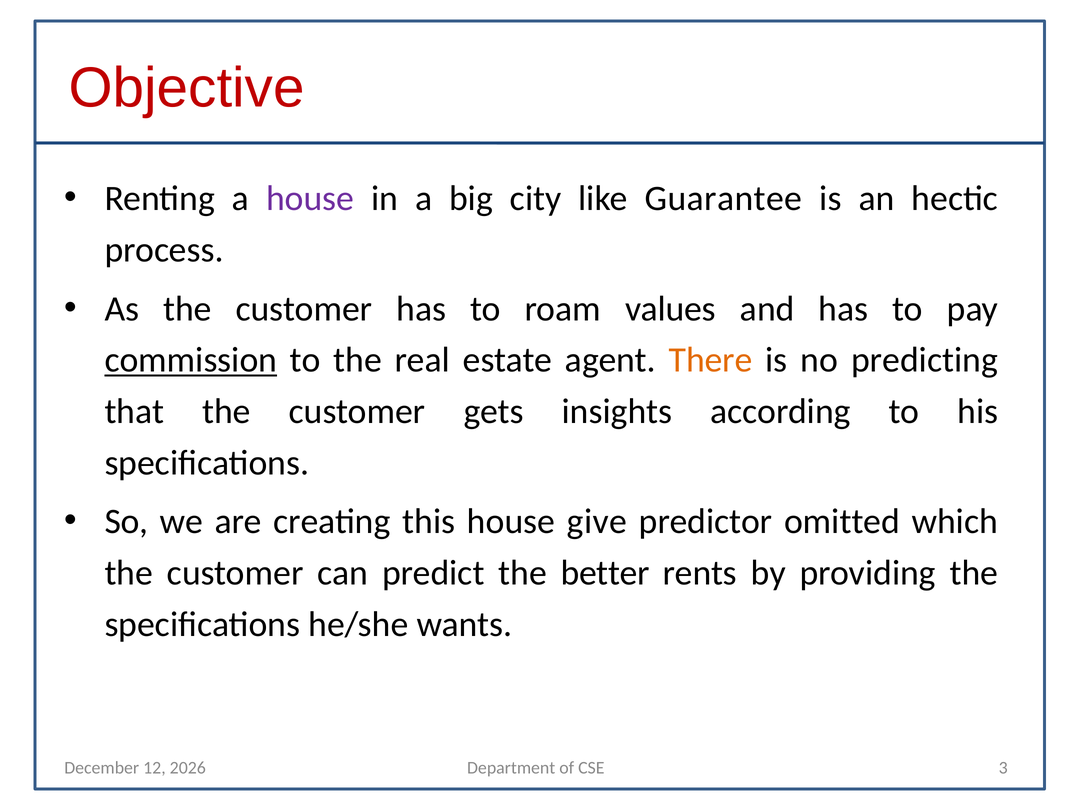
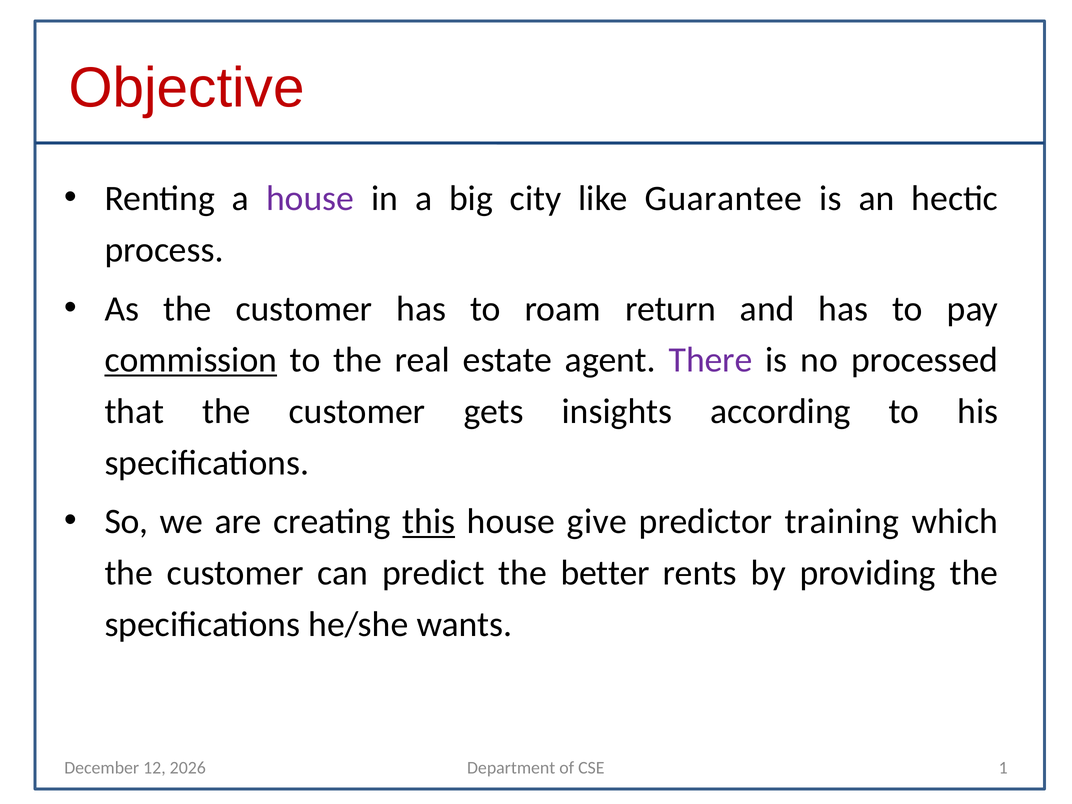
values: values -> return (671, 309)
There colour: orange -> purple (711, 360)
predicting: predicting -> processed (925, 360)
this underline: none -> present (429, 522)
omitted: omitted -> training (842, 522)
3: 3 -> 1 (1003, 768)
